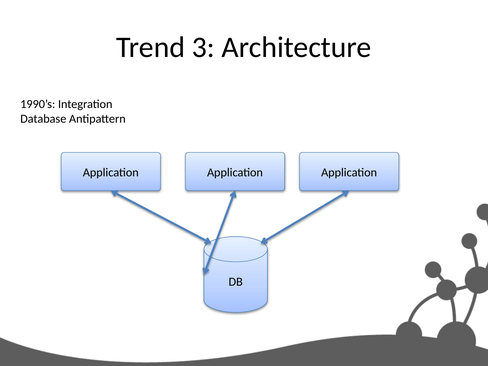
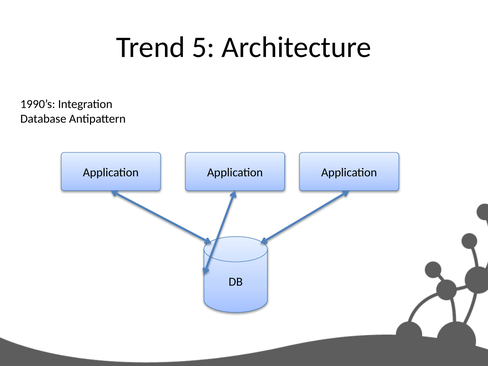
3: 3 -> 5 (203, 47)
